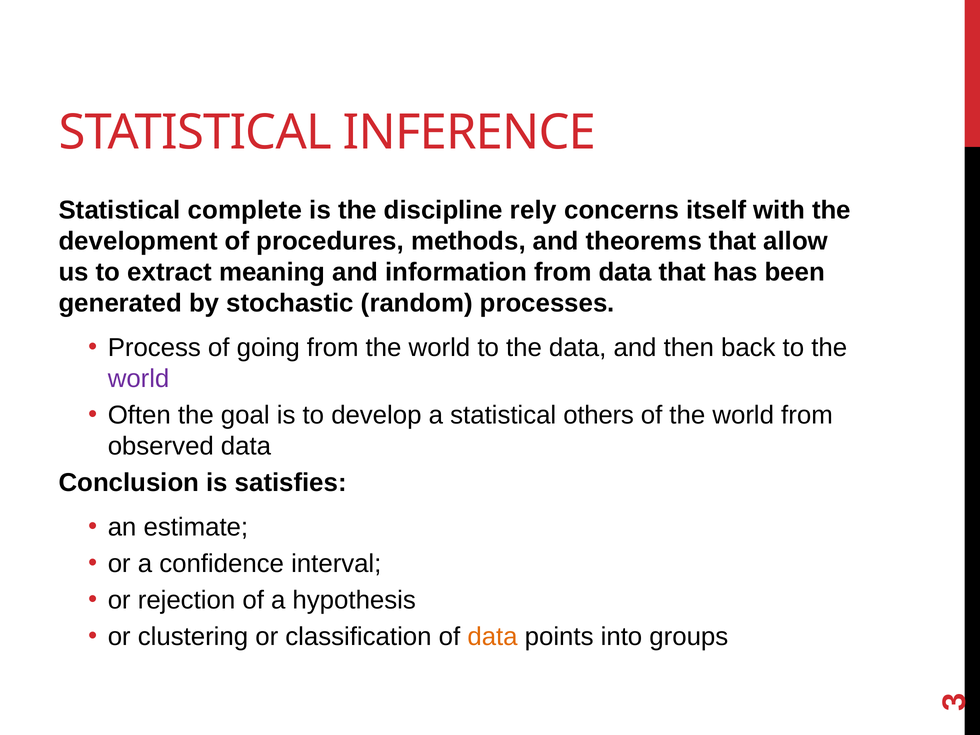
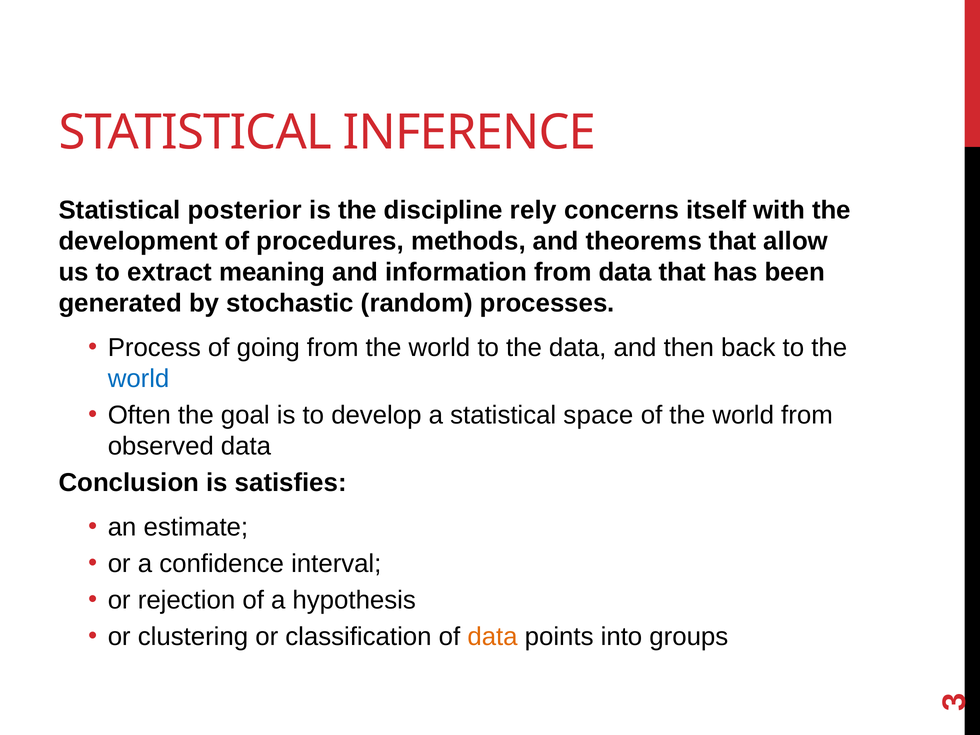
complete: complete -> posterior (245, 210)
world colour: purple -> blue (139, 379)
others: others -> space (598, 415)
